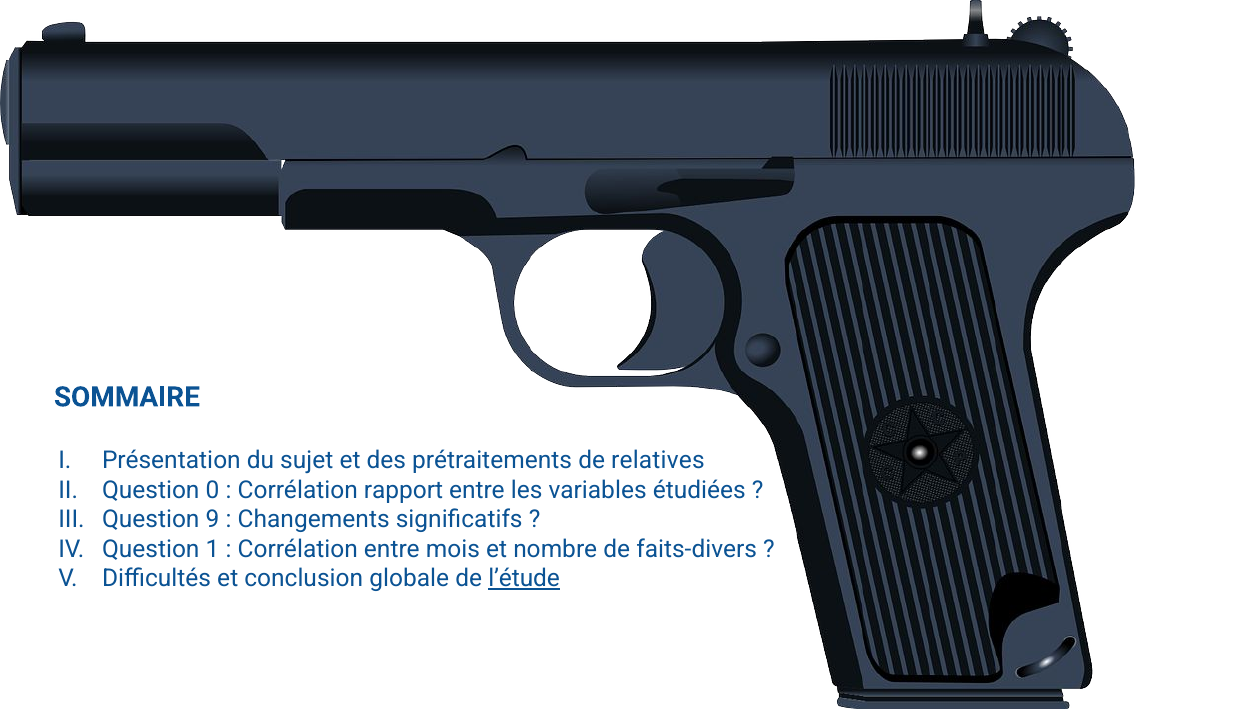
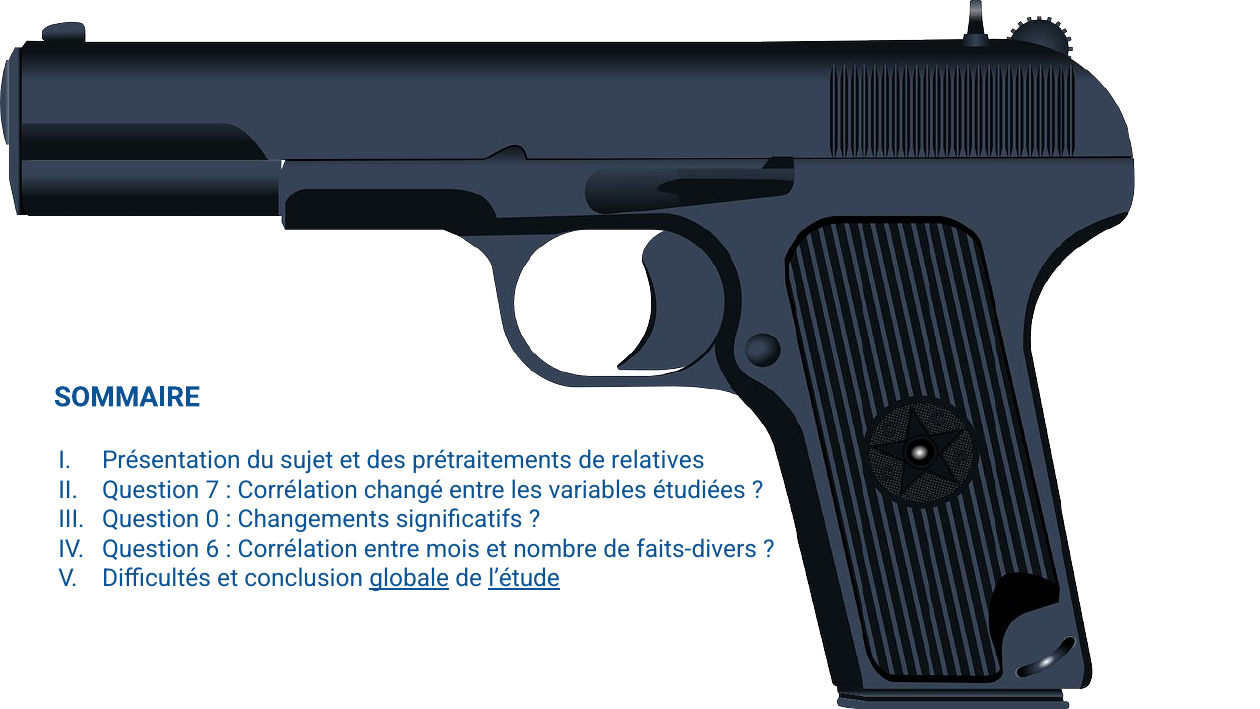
0: 0 -> 7 (213, 490)
rapport: rapport -> changé (404, 490)
9: 9 -> 0 (213, 519)
1: 1 -> 6 (213, 549)
globale underline: none -> present (409, 578)
